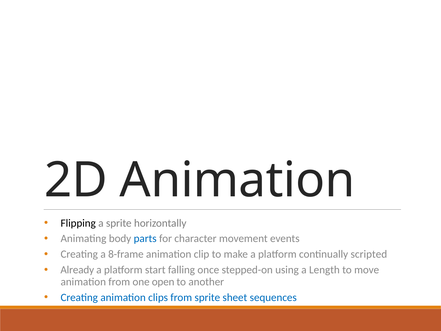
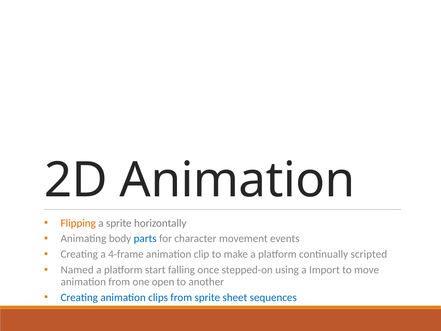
Flipping colour: black -> orange (78, 223)
8-frame: 8-frame -> 4-frame (126, 254)
Already: Already -> Named (77, 270)
Length: Length -> Import (324, 270)
